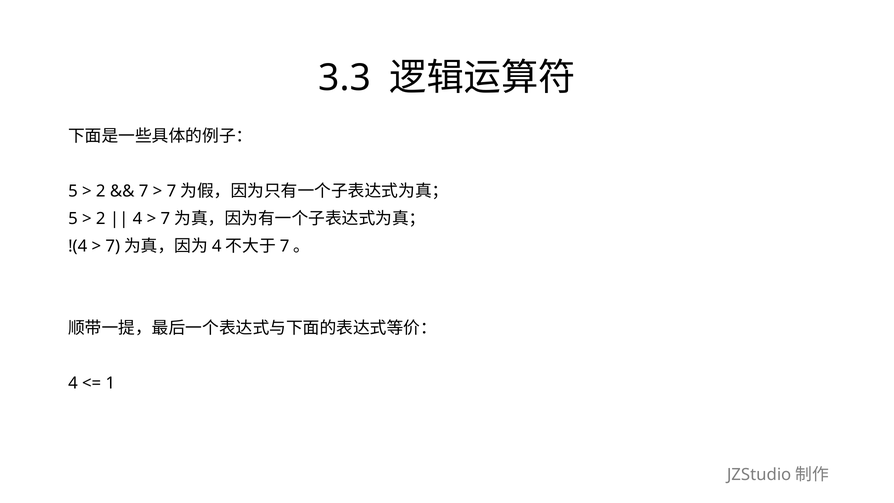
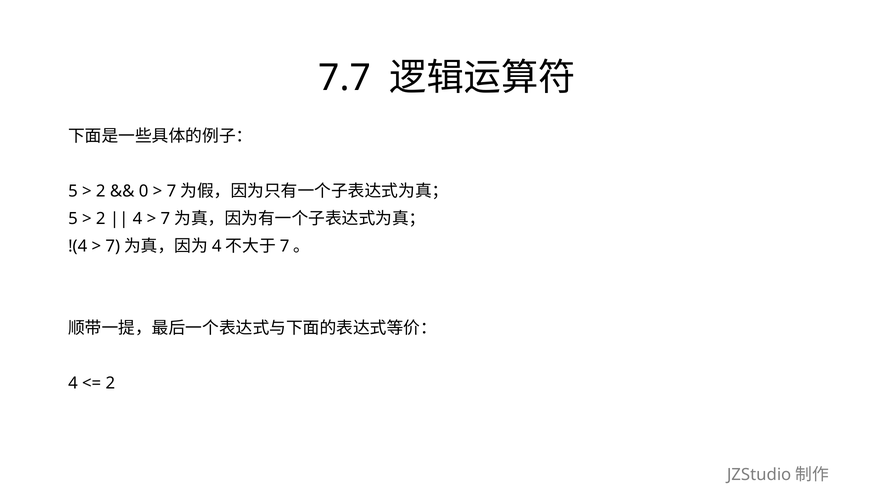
3.3: 3.3 -> 7.7 (345, 78)
7: 7 -> 0 (144, 191)
1: 1 -> 2 (110, 383)
